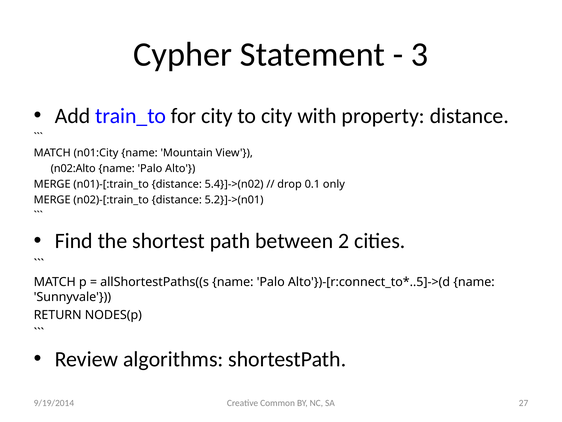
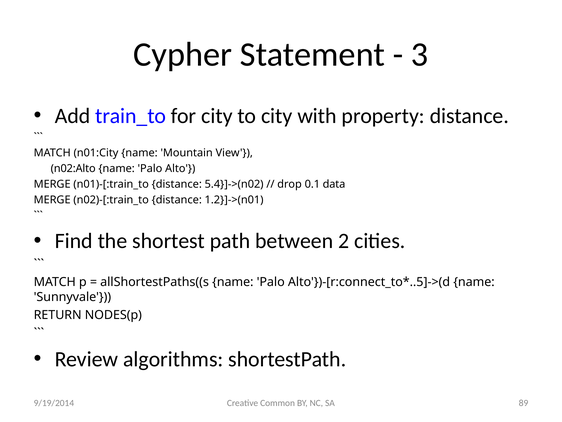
only: only -> data (334, 184)
5.2}]->(n01: 5.2}]->(n01 -> 1.2}]->(n01 (234, 200)
27: 27 -> 89 (524, 402)
